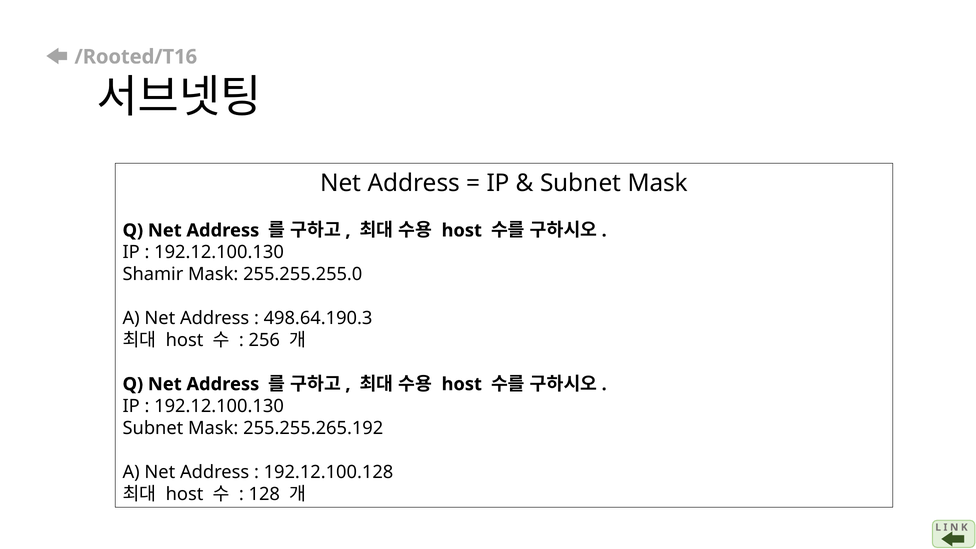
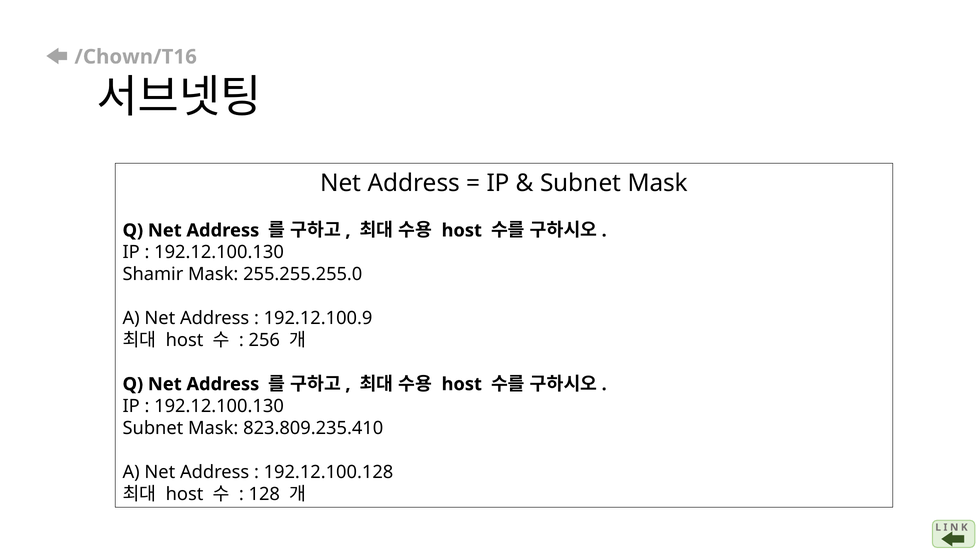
/Rooted/T16: /Rooted/T16 -> /Chown/T16 (136, 57)
498.64.190.3: 498.64.190.3 -> 192.12.100.9 (318, 318)
255.255.265.192: 255.255.265.192 -> 823.809.235.410 (313, 428)
